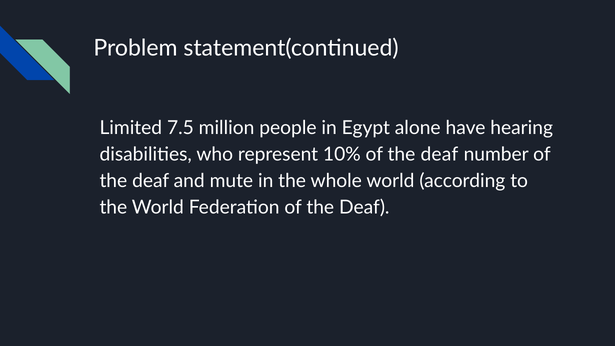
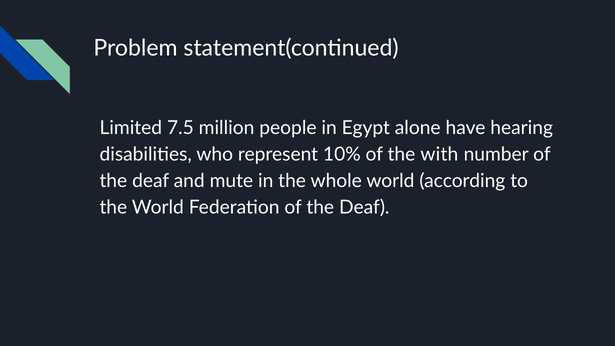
10% of the deaf: deaf -> with (439, 154)
